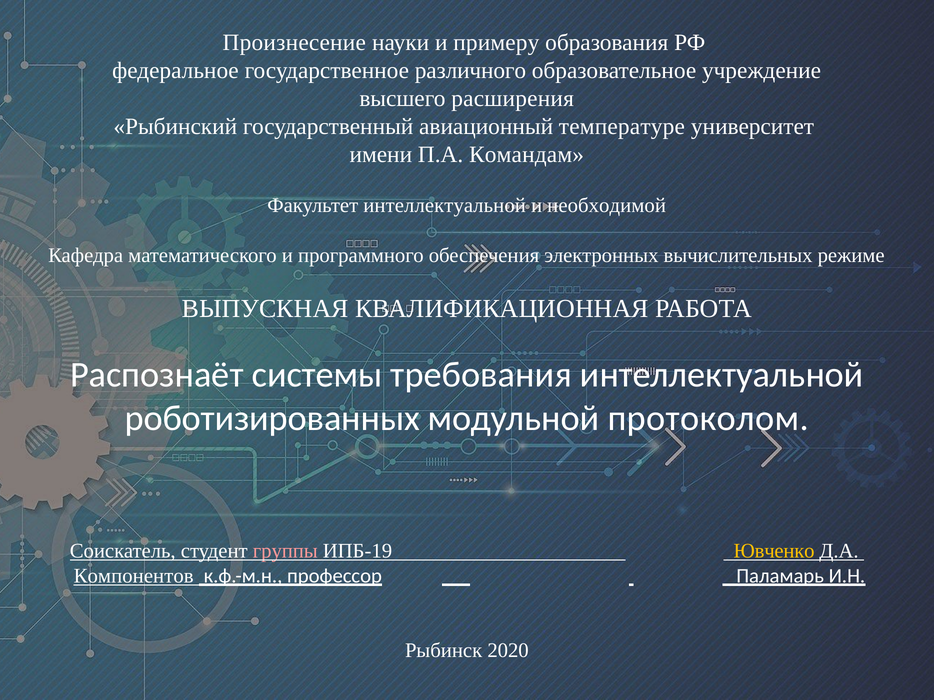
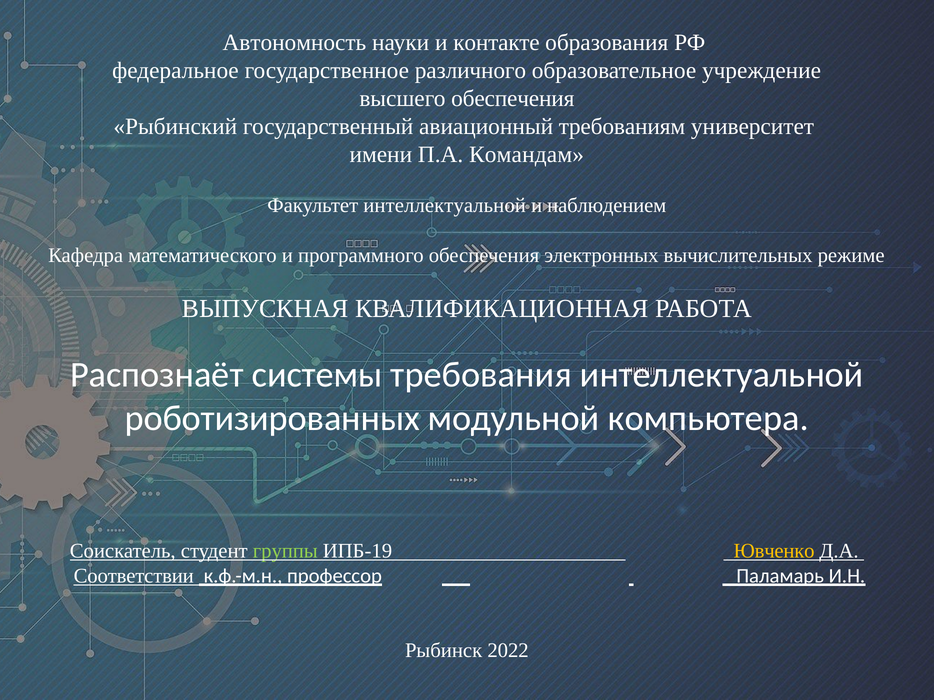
Произнесение: Произнесение -> Автономность (294, 42)
примеру: примеру -> контакте (496, 42)
высшего расширения: расширения -> обеспечения (513, 98)
температуре: температуре -> требованиям (622, 127)
необходимой: необходимой -> наблюдением (607, 206)
протоколом: протоколом -> компьютера (708, 418)
группы colour: pink -> light green (285, 551)
Компонентов: Компонентов -> Соответствии (134, 576)
2020: 2020 -> 2022 (508, 651)
